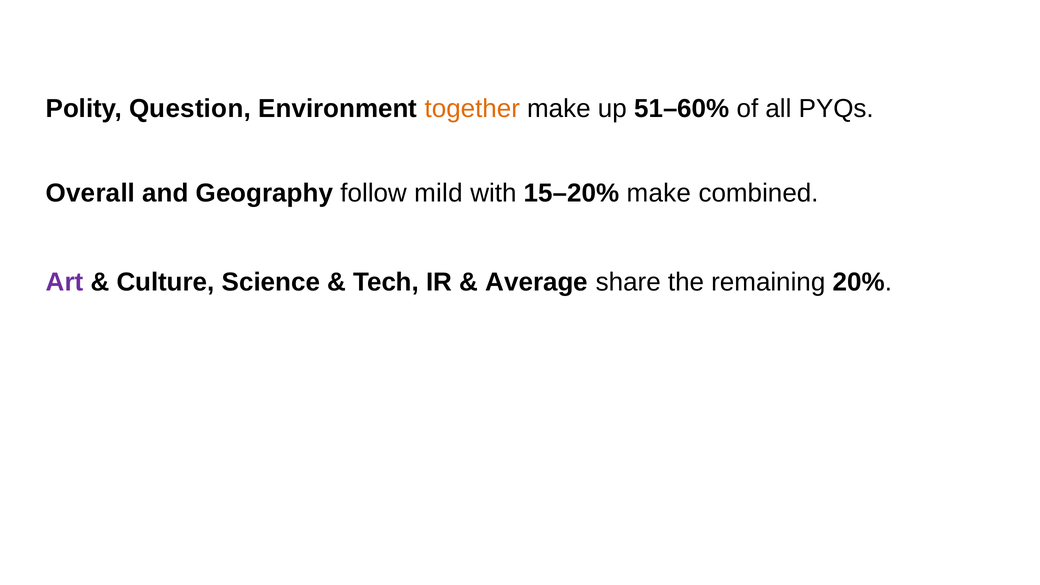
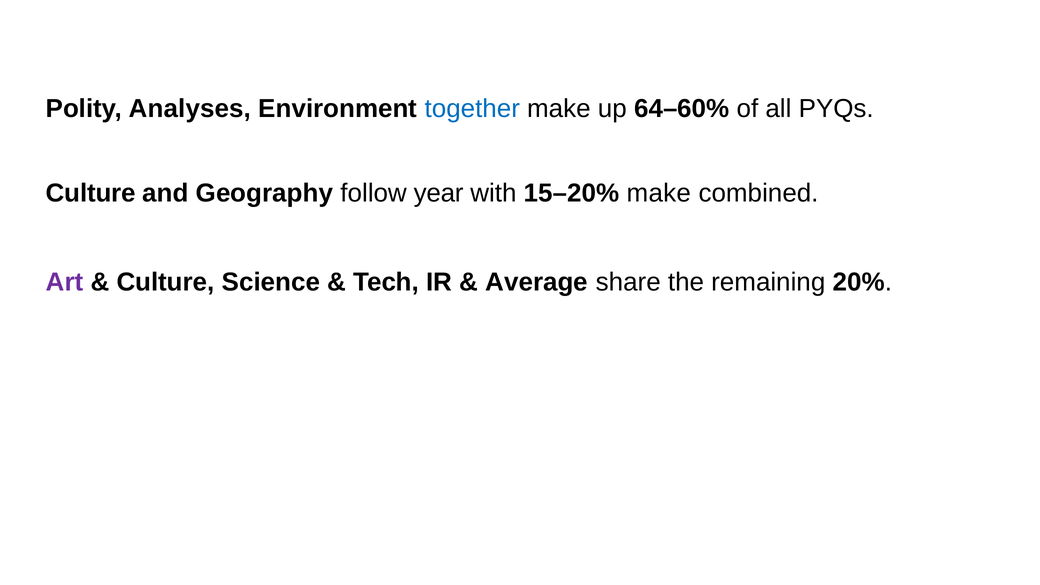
Question: Question -> Analyses (190, 109)
together colour: orange -> blue (472, 109)
51–60%: 51–60% -> 64–60% (682, 109)
Overall: Overall -> Culture (91, 193)
mild: mild -> year (439, 193)
